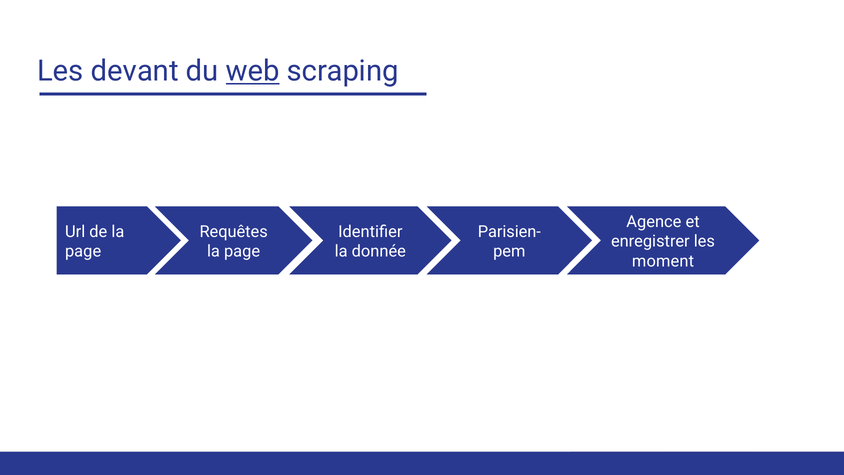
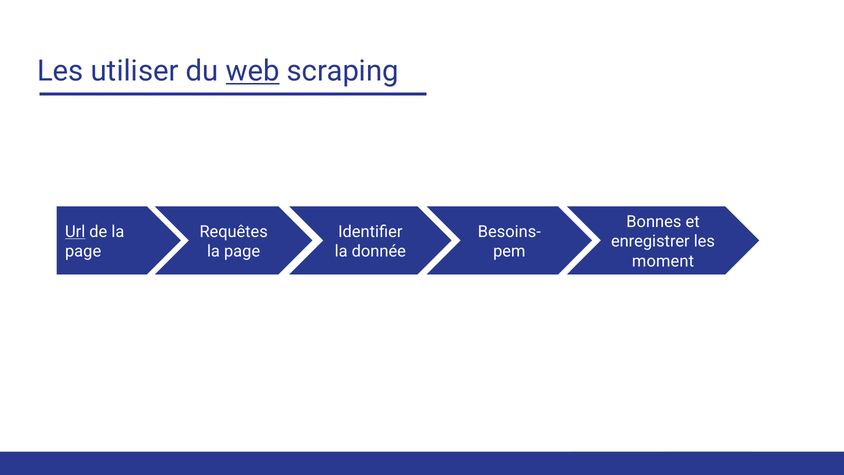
devant: devant -> utiliser (135, 71)
Agence: Agence -> Bonnes (654, 222)
Url underline: none -> present (75, 232)
Parisien-: Parisien- -> Besoins- (509, 232)
